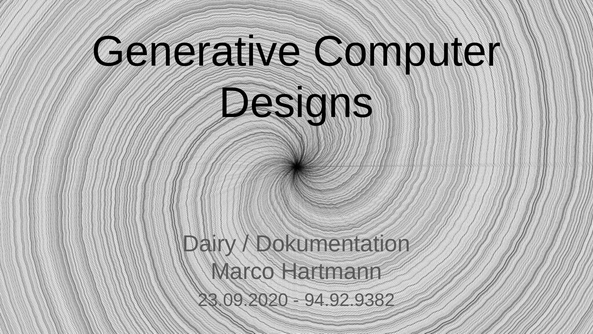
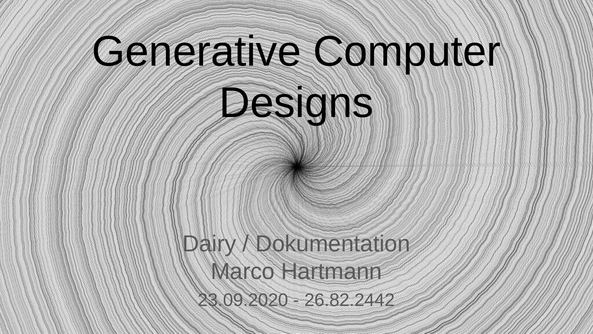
94.92.9382: 94.92.9382 -> 26.82.2442 (350, 300)
